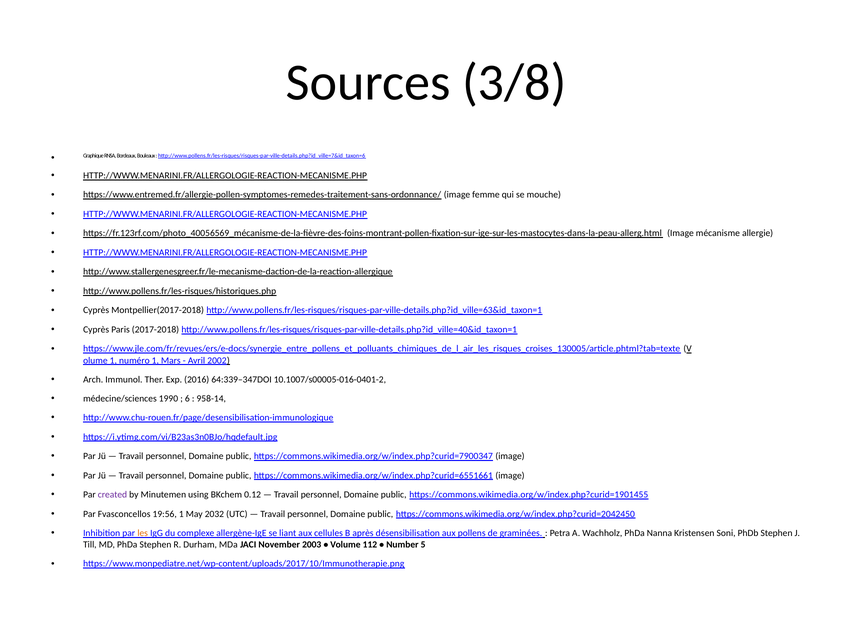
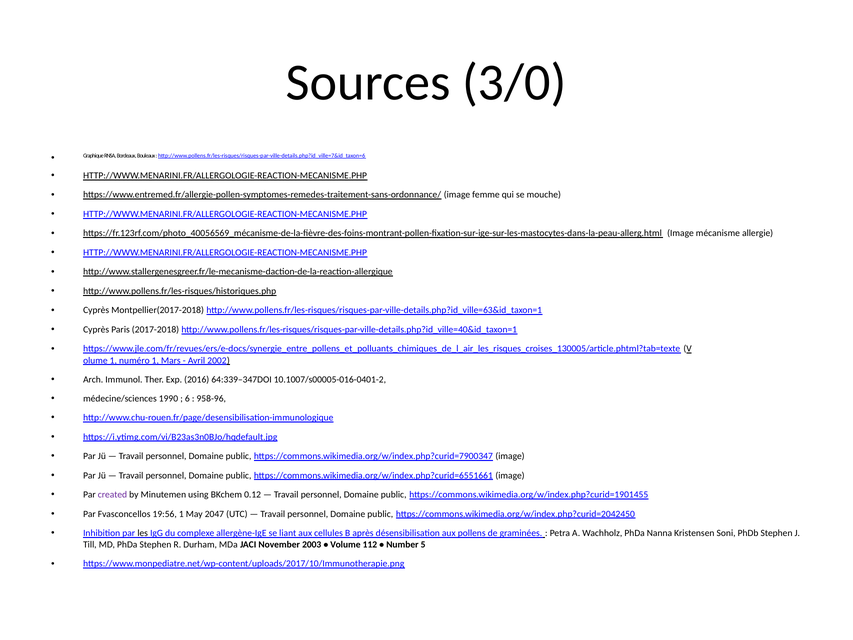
3/8: 3/8 -> 3/0 (514, 83)
958-14: 958-14 -> 958-96 (211, 399)
2032: 2032 -> 2047 (214, 514)
les colour: orange -> black (143, 533)
